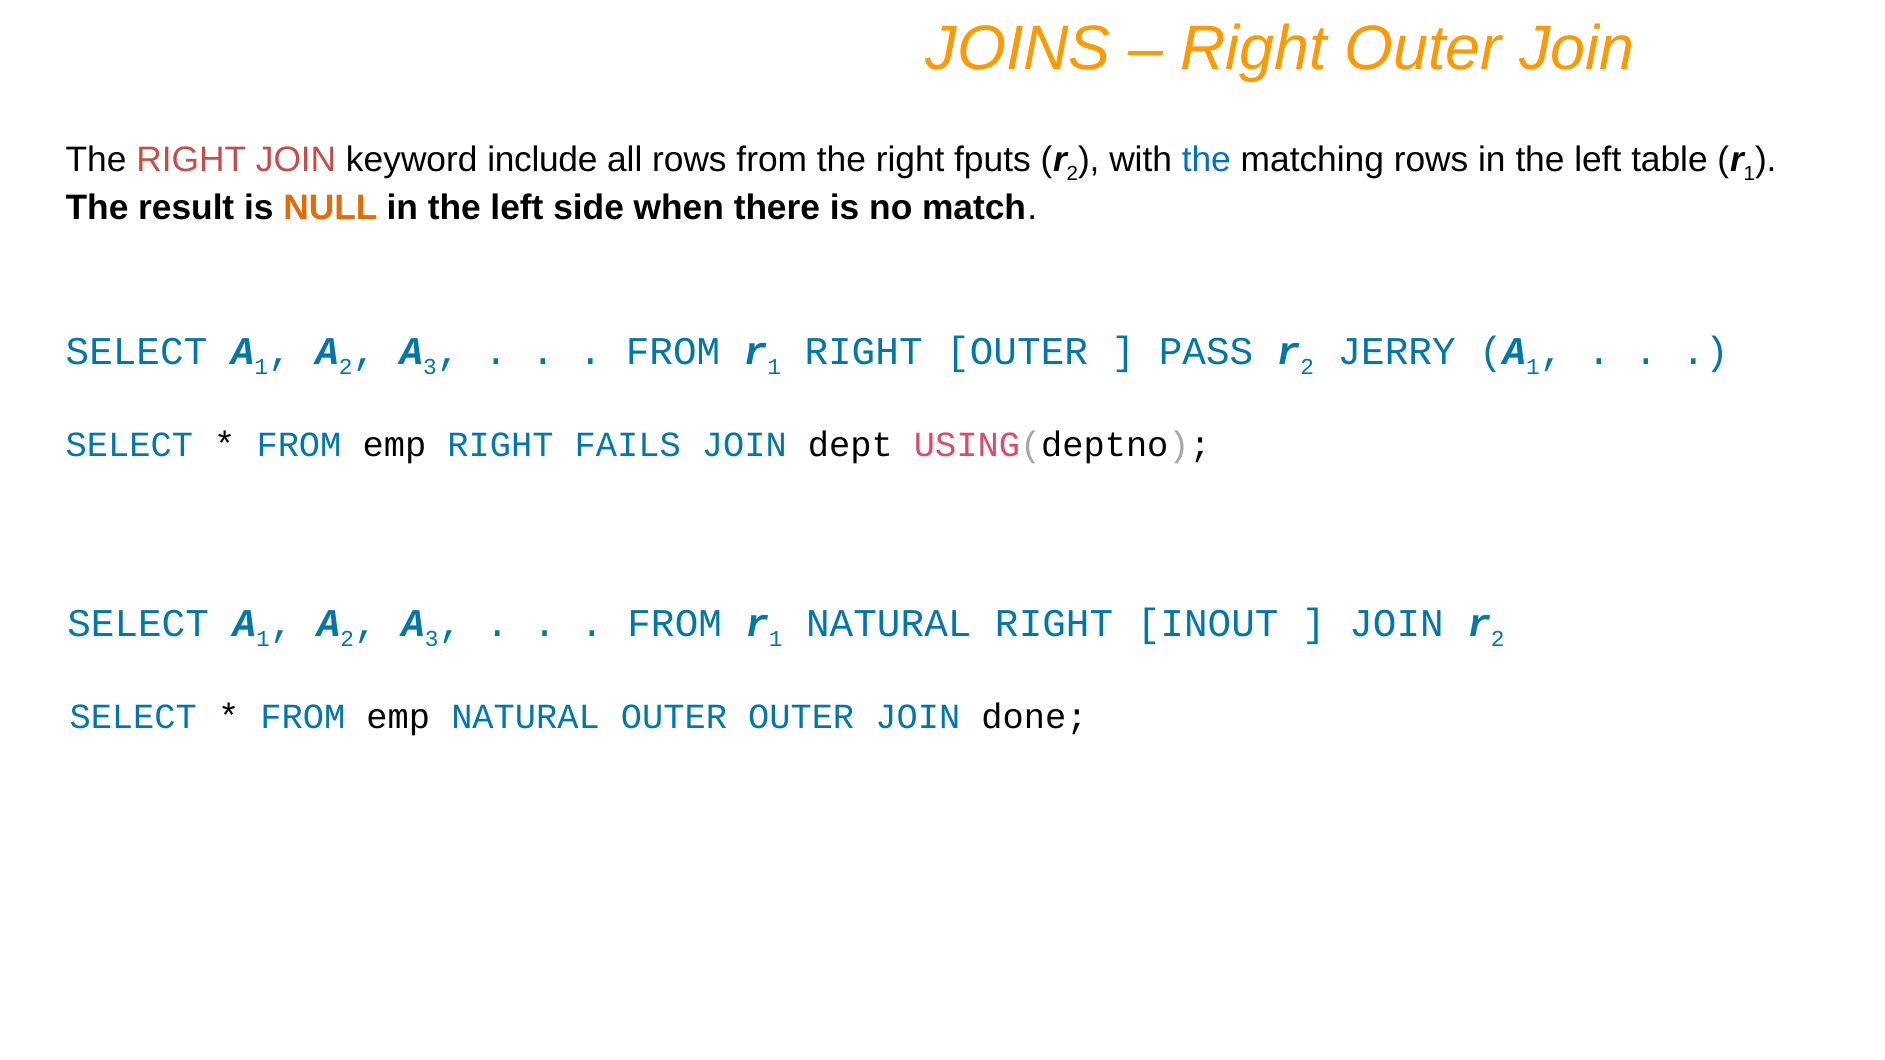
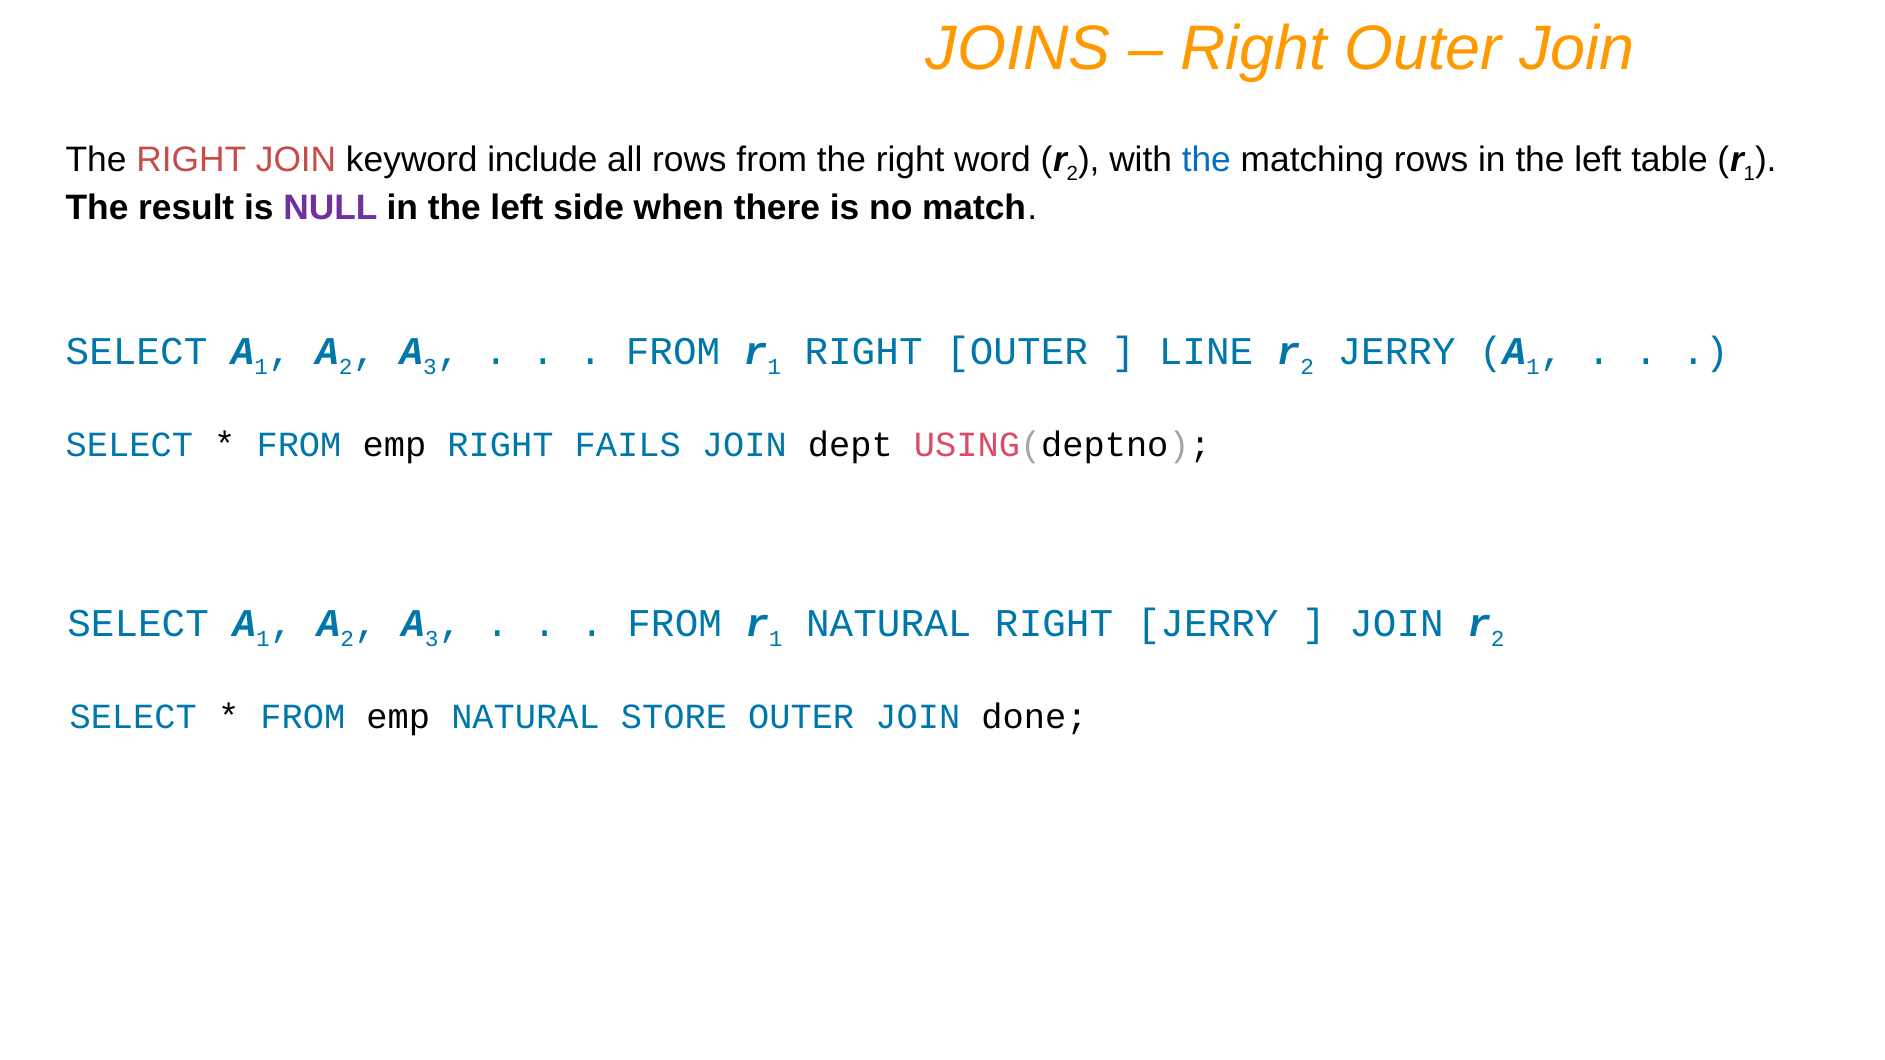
fputs: fputs -> word (992, 160)
NULL colour: orange -> purple (330, 208)
PASS: PASS -> LINE (1206, 351)
RIGHT INOUT: INOUT -> JERRY (1208, 624)
NATURAL OUTER: OUTER -> STORE (674, 717)
